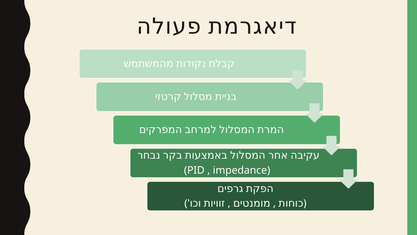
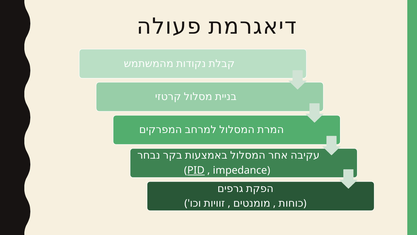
PID underline: none -> present (196, 170)
